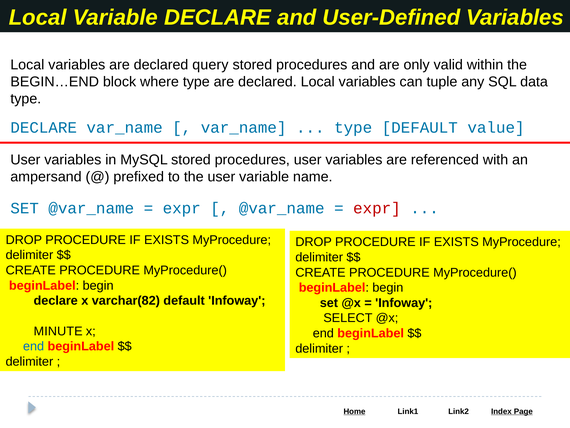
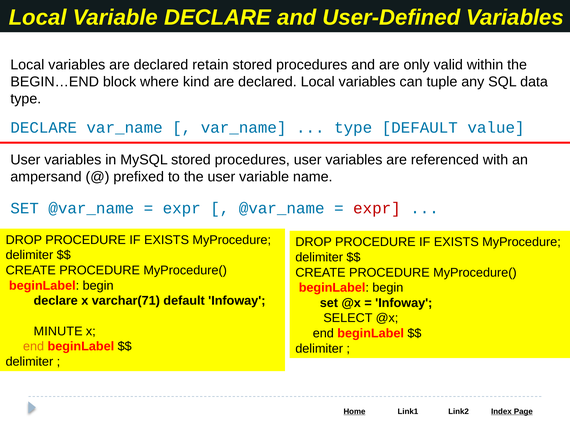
query: query -> retain (210, 65)
where type: type -> kind (196, 82)
varchar(82: varchar(82 -> varchar(71 (126, 300)
end colour: blue -> orange (34, 346)
